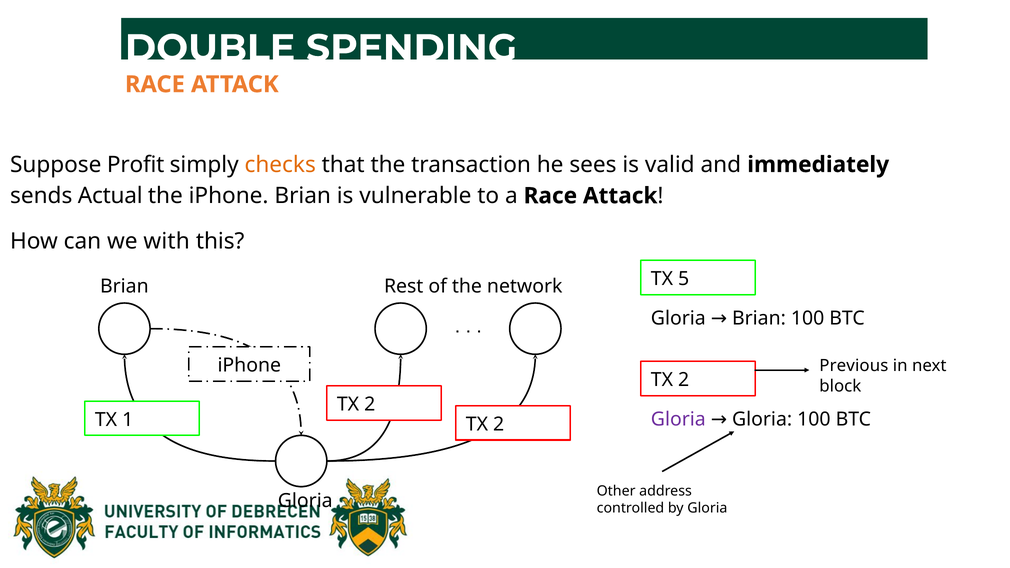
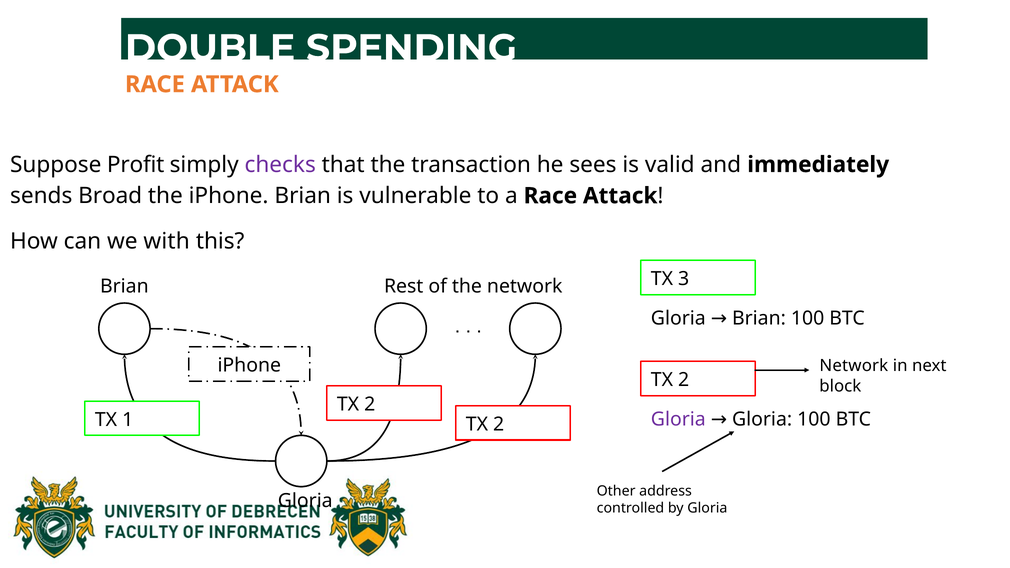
checks colour: orange -> purple (280, 165)
Actual: Actual -> Broad (110, 196)
5: 5 -> 3 (684, 279)
iPhone Previous: Previous -> Network (854, 366)
